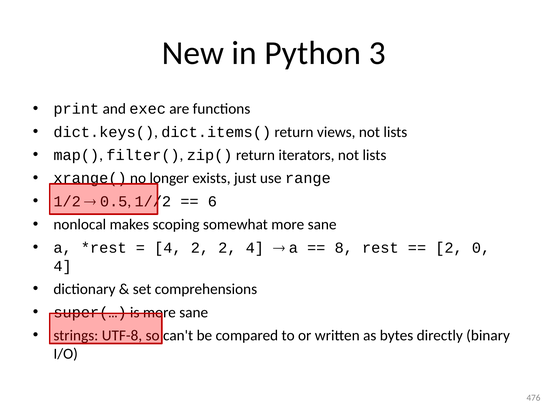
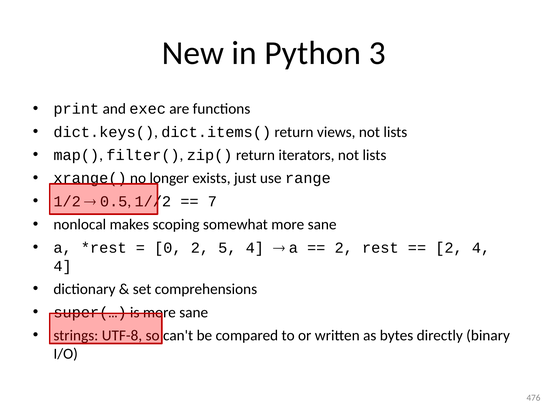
6: 6 -> 7 (212, 201)
4: 4 -> 0 (168, 248)
2 2: 2 -> 5 (227, 248)
8: 8 -> 2 (344, 248)
2 0: 0 -> 4 (481, 248)
